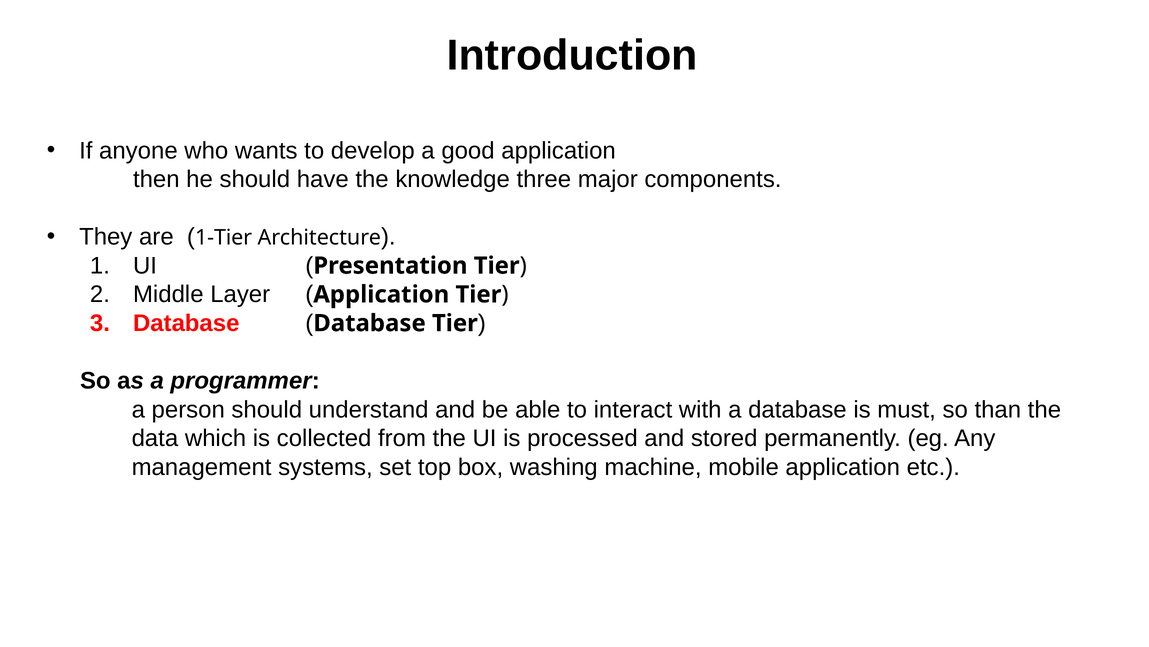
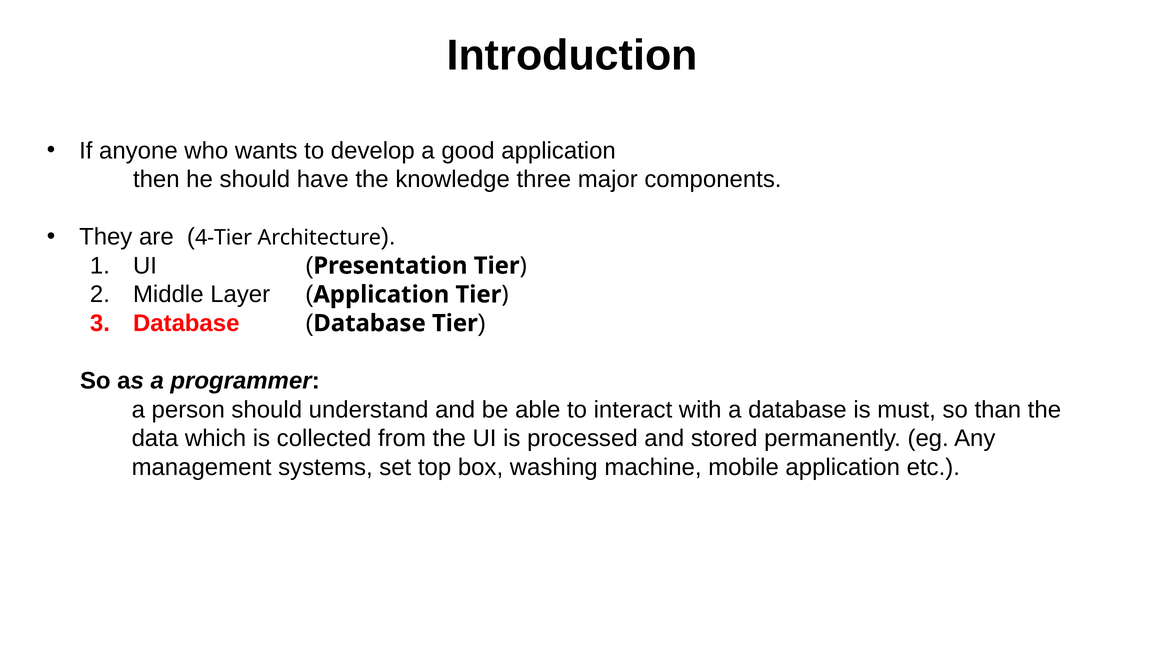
1-Tier: 1-Tier -> 4-Tier (224, 238)
